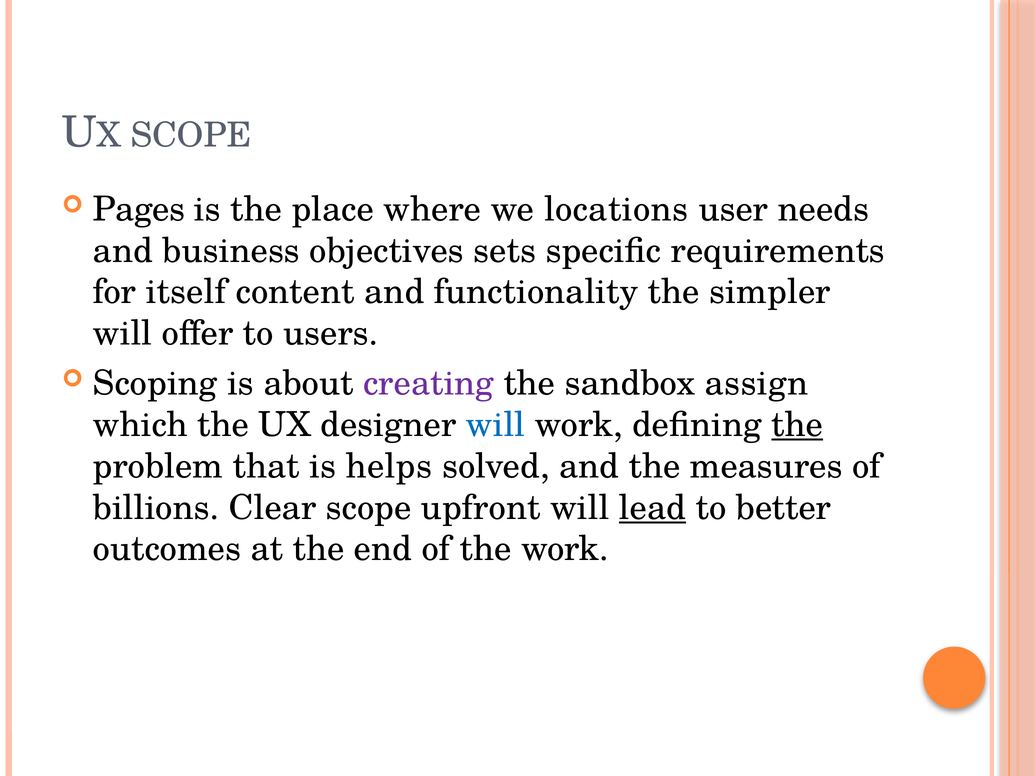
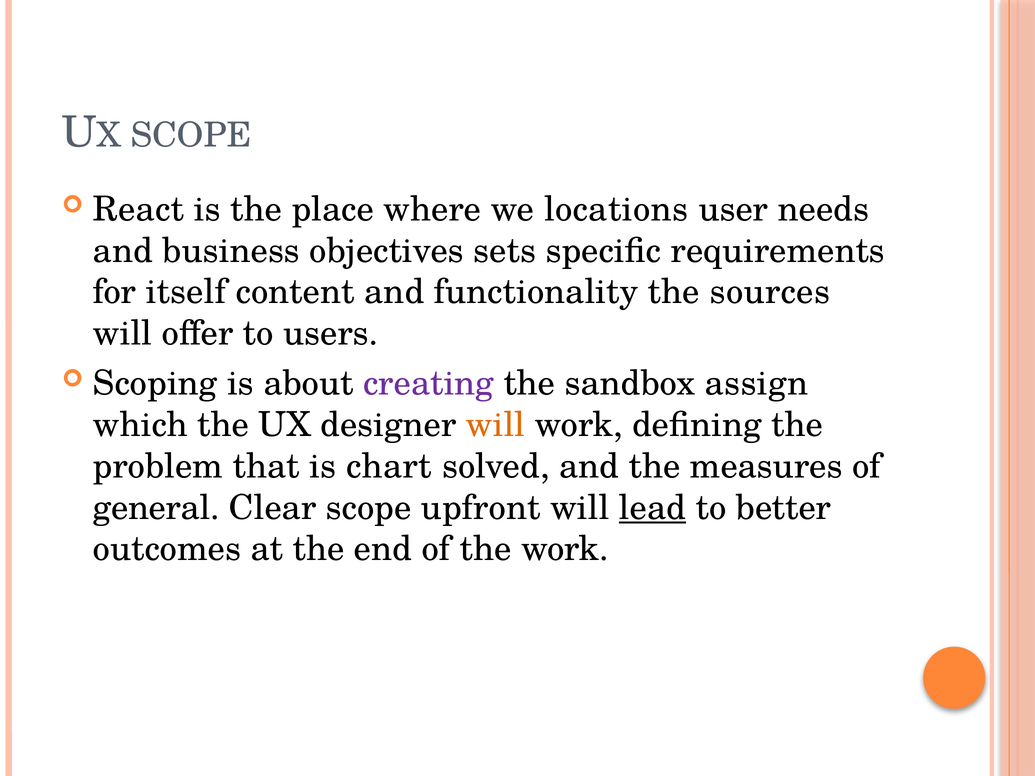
Pages: Pages -> React (139, 209)
simpler: simpler -> sources (770, 292)
will colour: blue -> orange (496, 425)
the underline: present -> none (797, 425)
helps: helps -> chart (389, 466)
billions: billions -> general (156, 508)
